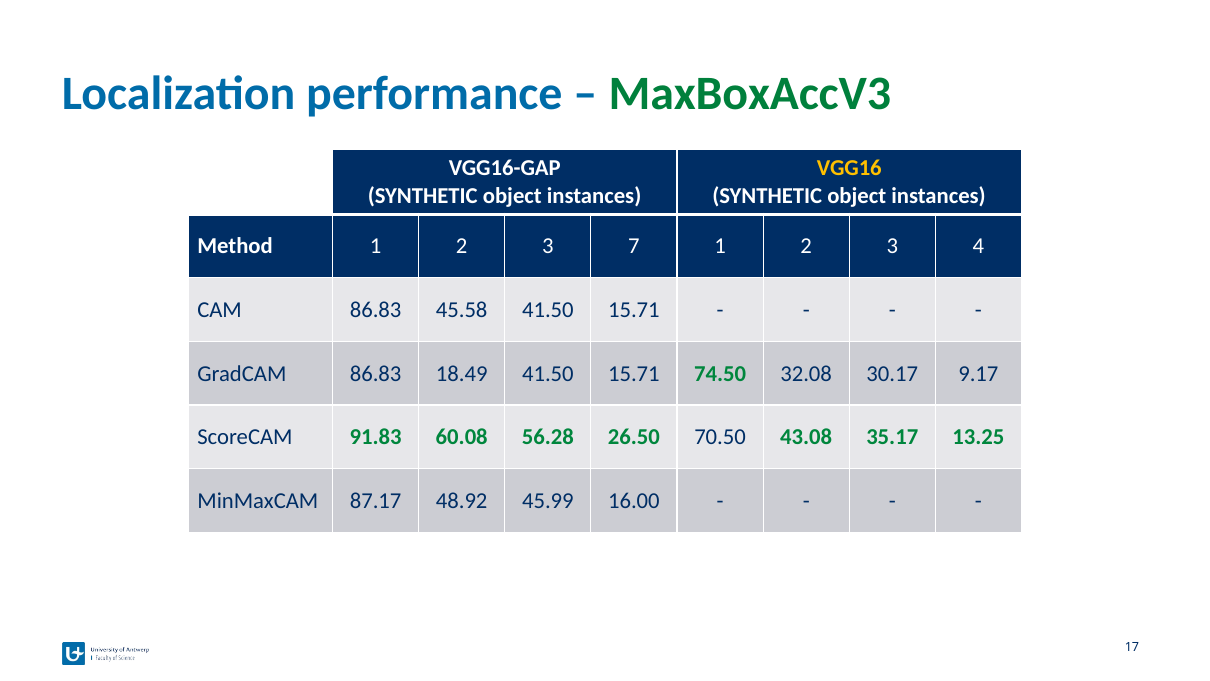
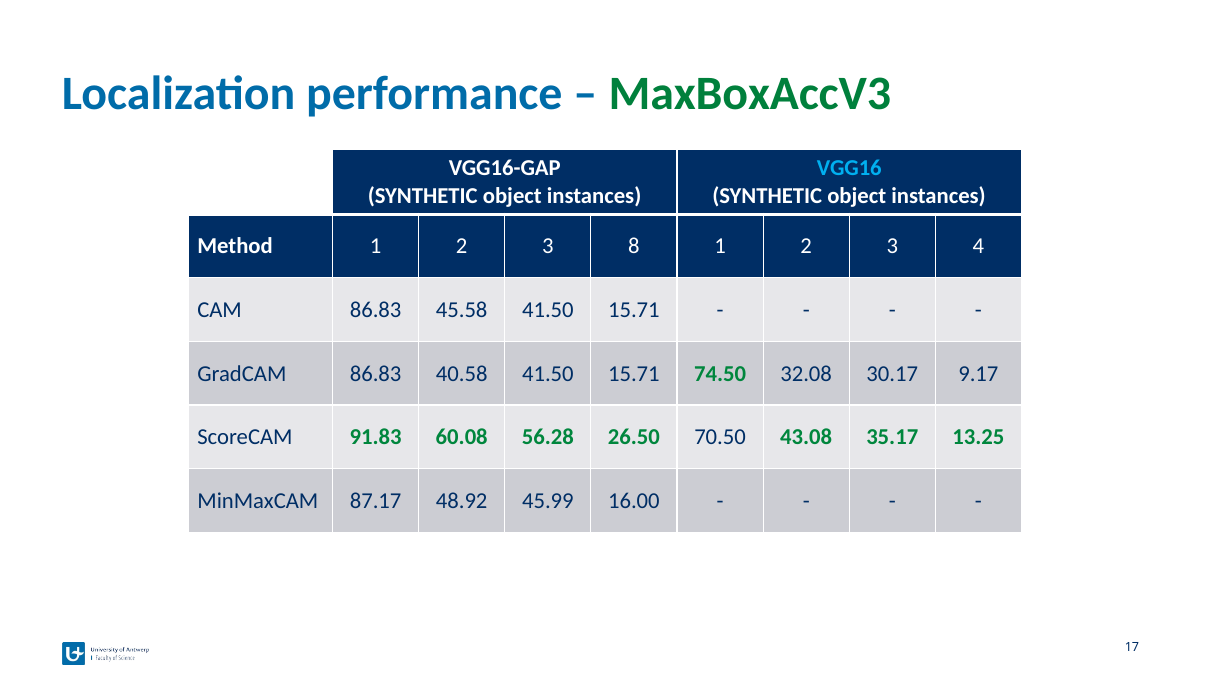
VGG16 colour: yellow -> light blue (849, 168)
7: 7 -> 8 (634, 246)
18.49: 18.49 -> 40.58 (462, 373)
